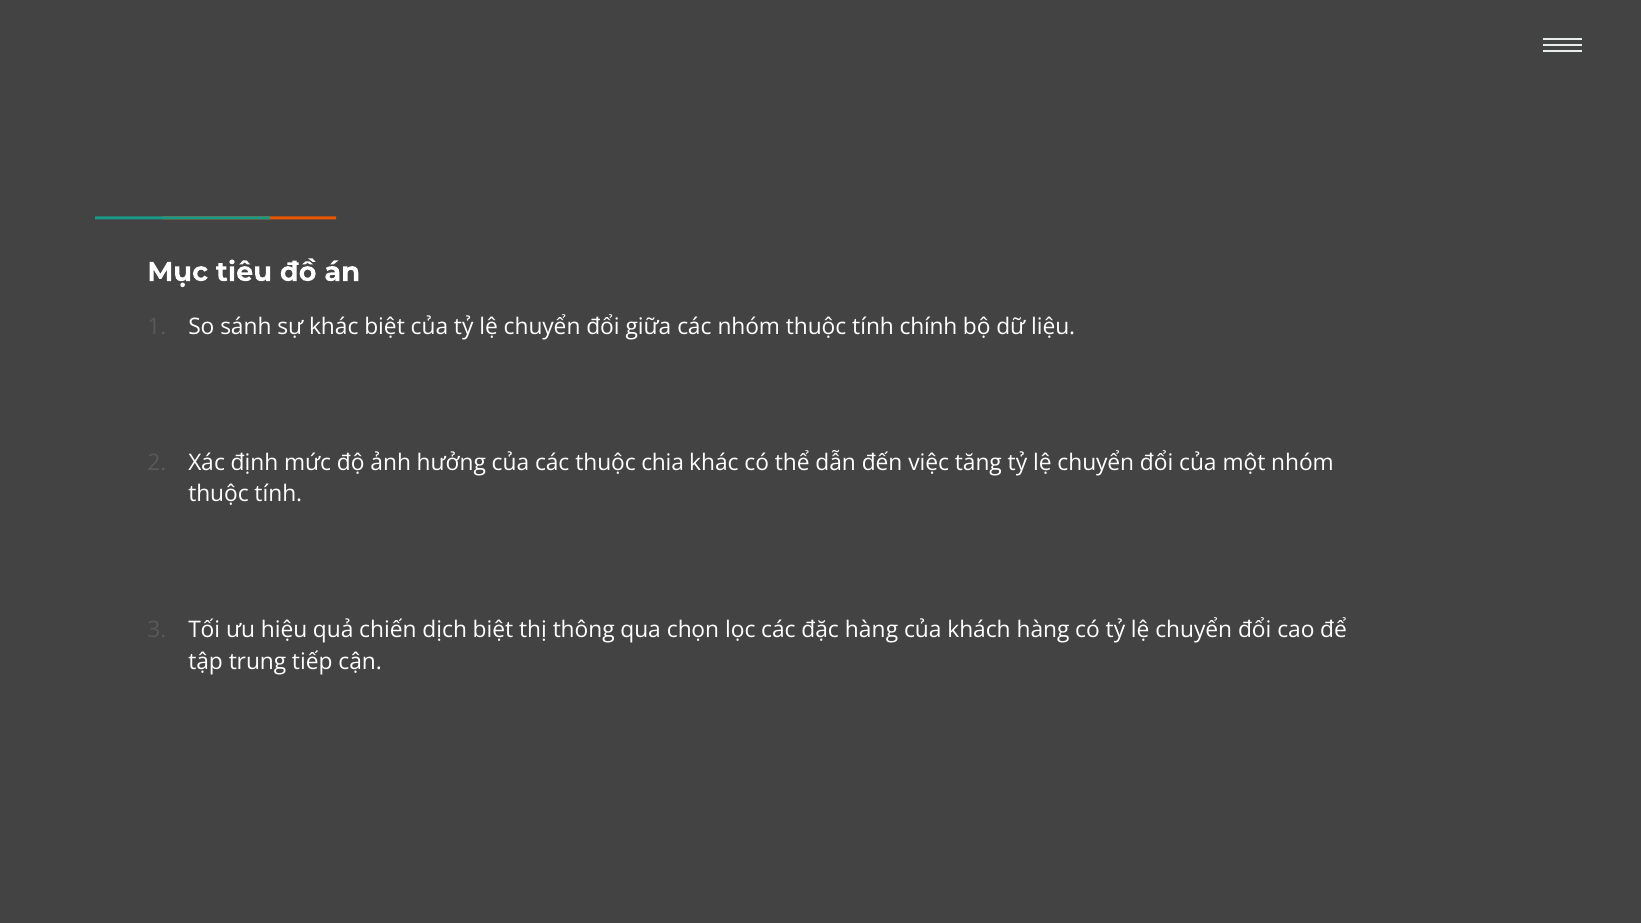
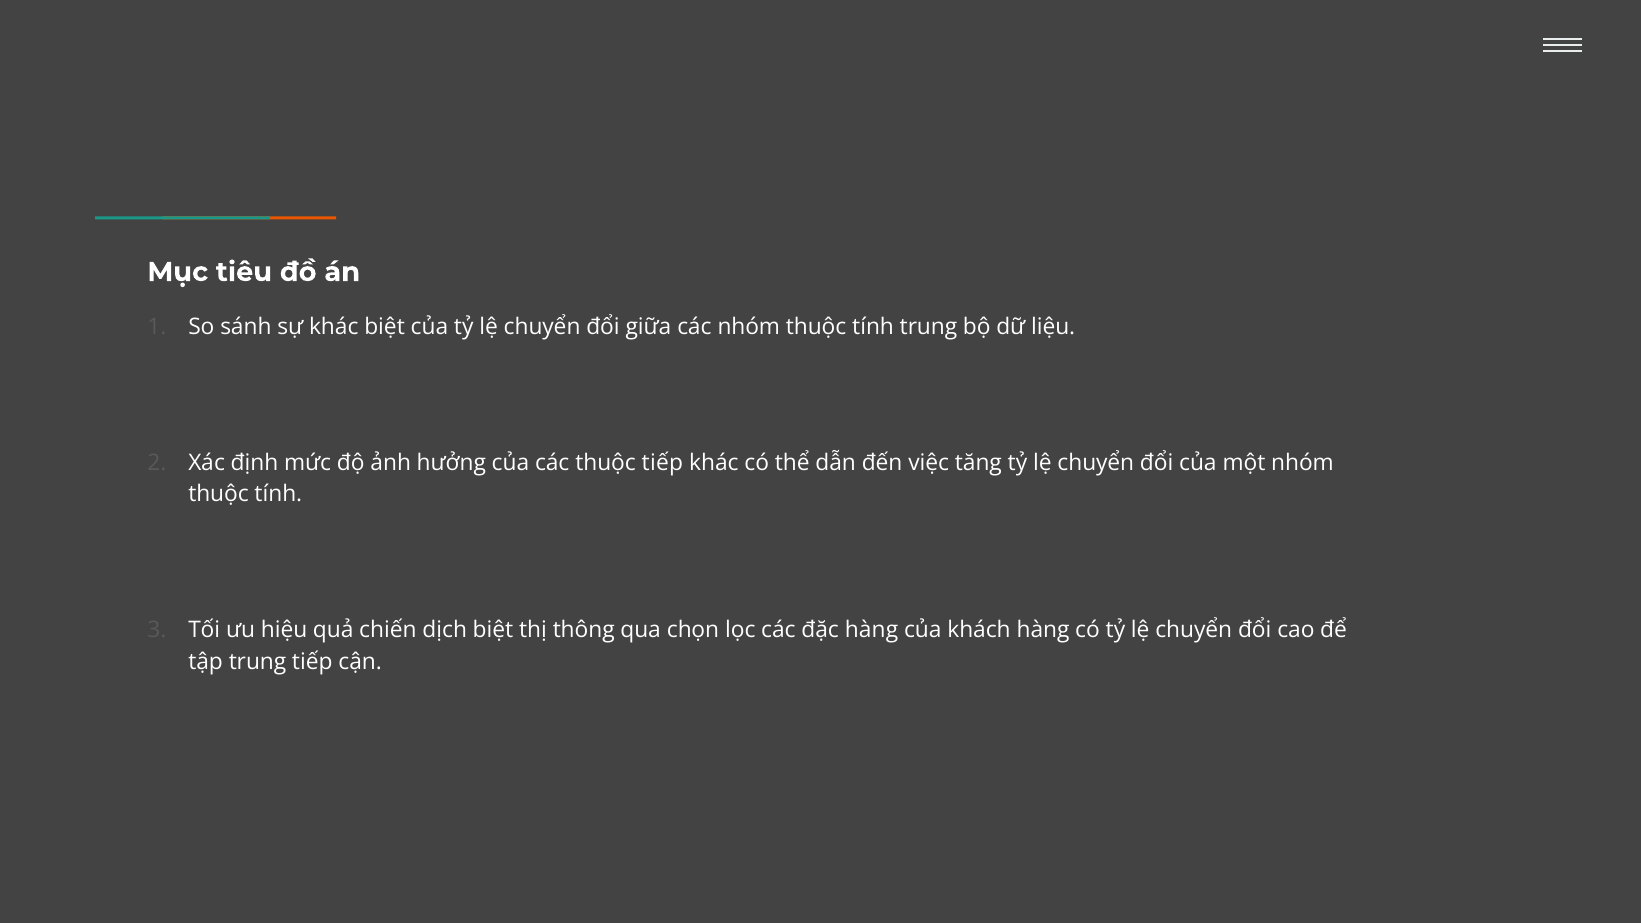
tính chính: chính -> trung (928, 327)
thuộc chia: chia -> tiếp (662, 463)
